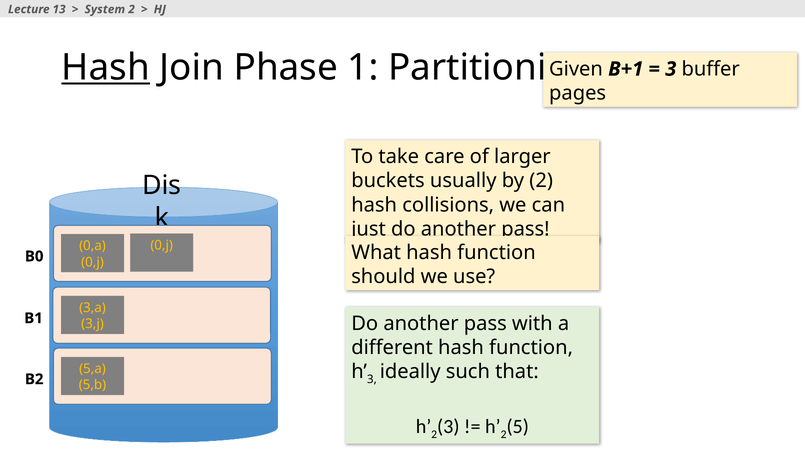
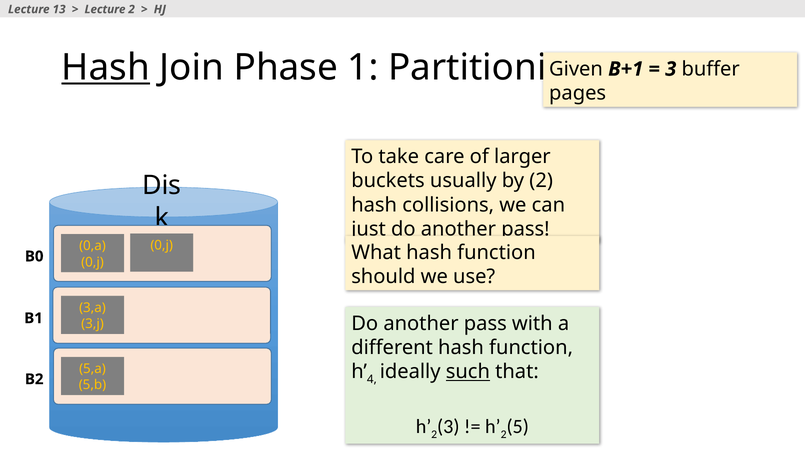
System: System -> Lecture (105, 9)
3: 3 -> 4 (372, 379)
such underline: none -> present (468, 372)
